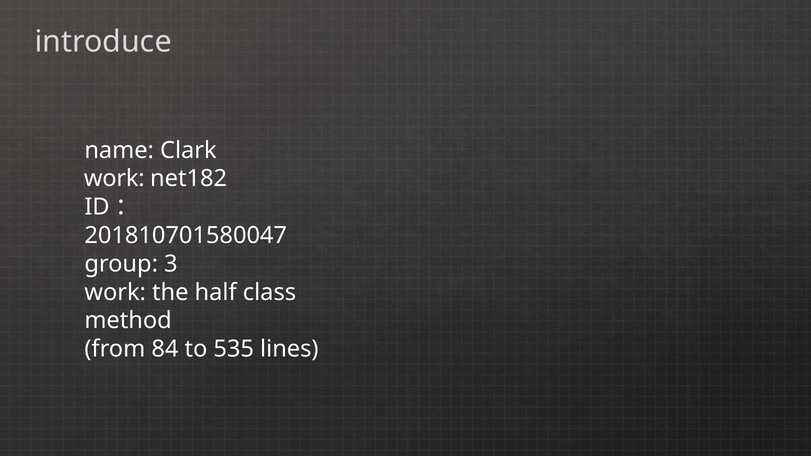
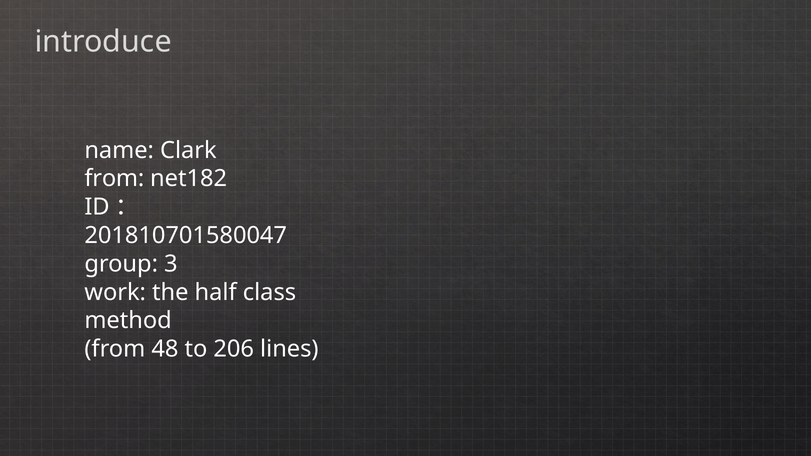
work: work -> from (114, 179)
84: 84 -> 48 (165, 349)
535: 535 -> 206 (234, 349)
